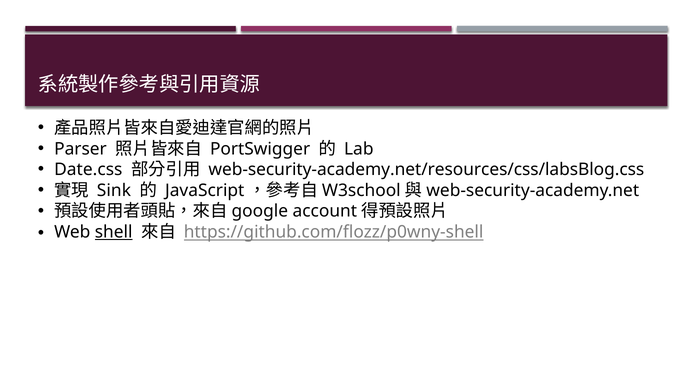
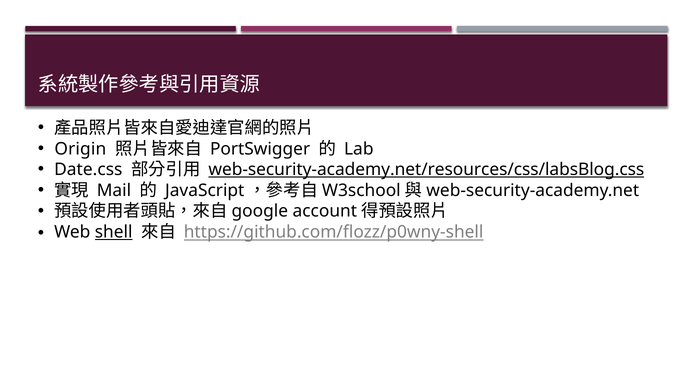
Parser: Parser -> Origin (80, 149)
web-security-academy.net/resources/css/labsBlog.css underline: none -> present (426, 170)
Sink: Sink -> Mail (114, 190)
